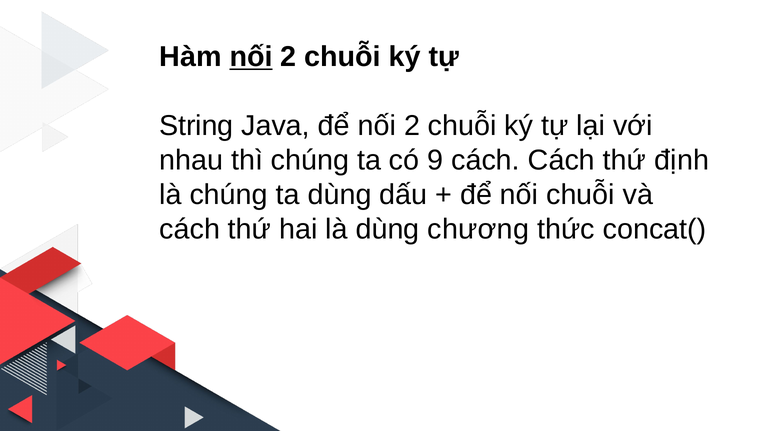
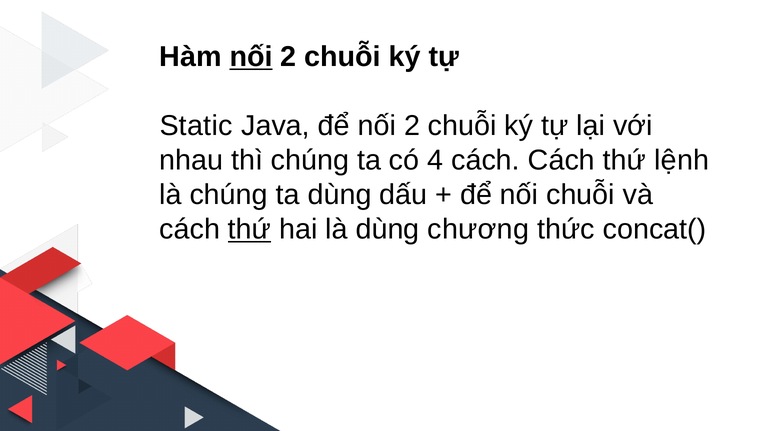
String: String -> Static (196, 126)
9: 9 -> 4 (435, 160)
định: định -> lệnh (682, 160)
thứ underline: none -> present (250, 229)
